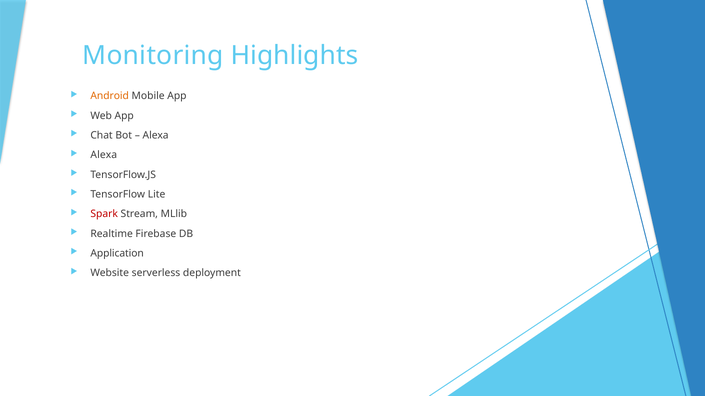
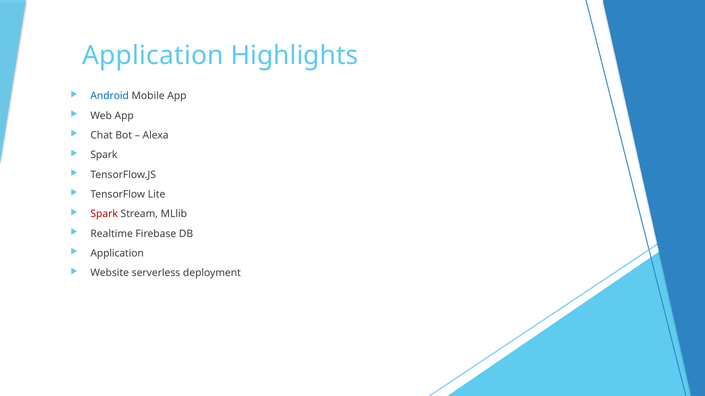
Monitoring: Monitoring -> Application (153, 56)
Android colour: orange -> blue (110, 96)
Alexa: Alexa -> Spark (104, 155)
